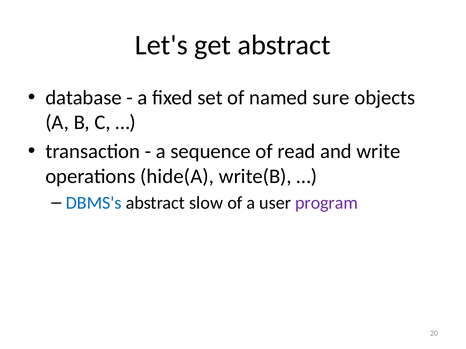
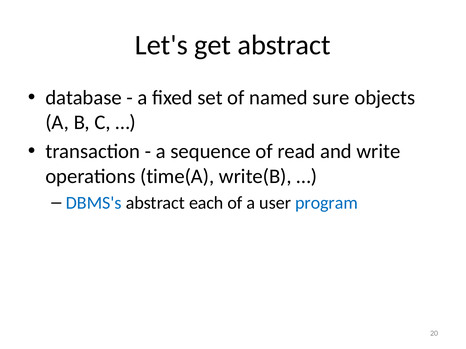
hide(A: hide(A -> time(A (177, 176)
slow: slow -> each (206, 203)
program colour: purple -> blue (327, 203)
